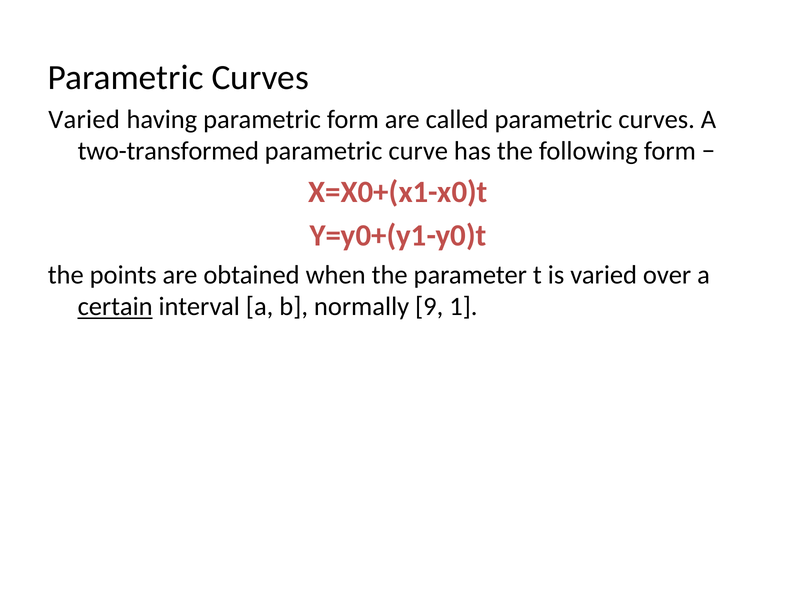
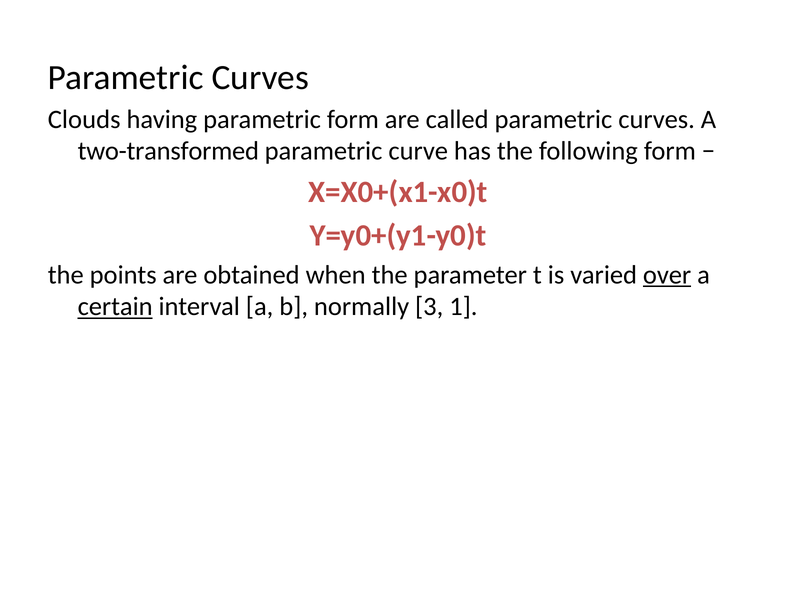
Varied: Varied -> Clouds (84, 119)
over underline: none -> present (667, 275)
9: 9 -> 3 (429, 307)
